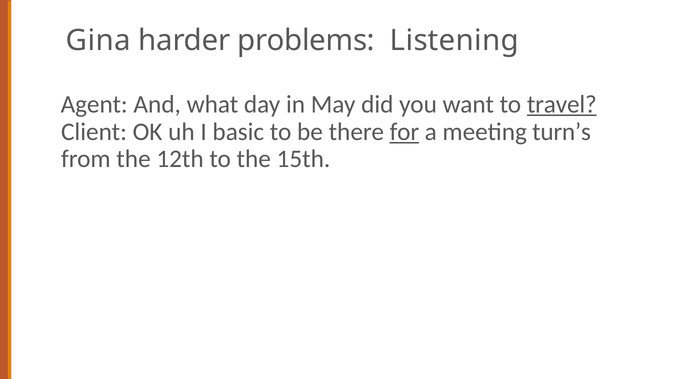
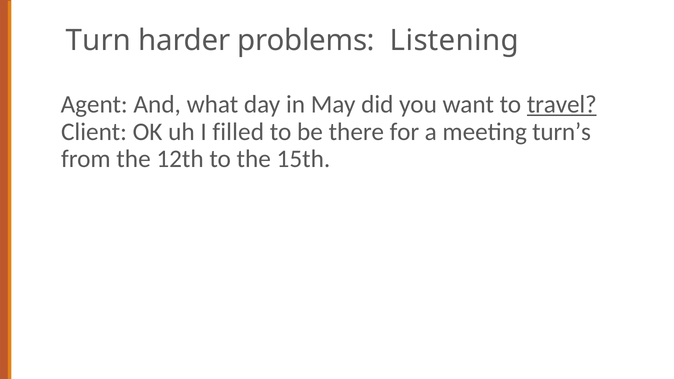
Gina: Gina -> Turn (98, 41)
basic: basic -> filled (238, 132)
for underline: present -> none (404, 132)
